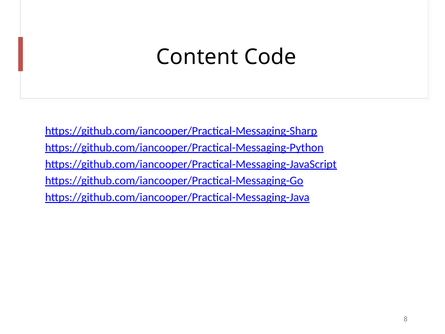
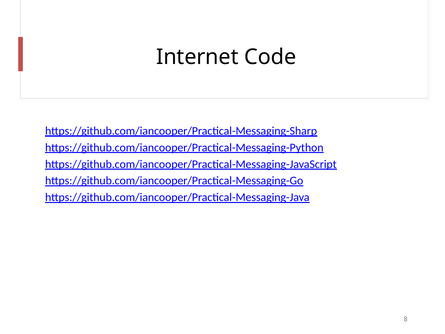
Content: Content -> Internet (197, 57)
